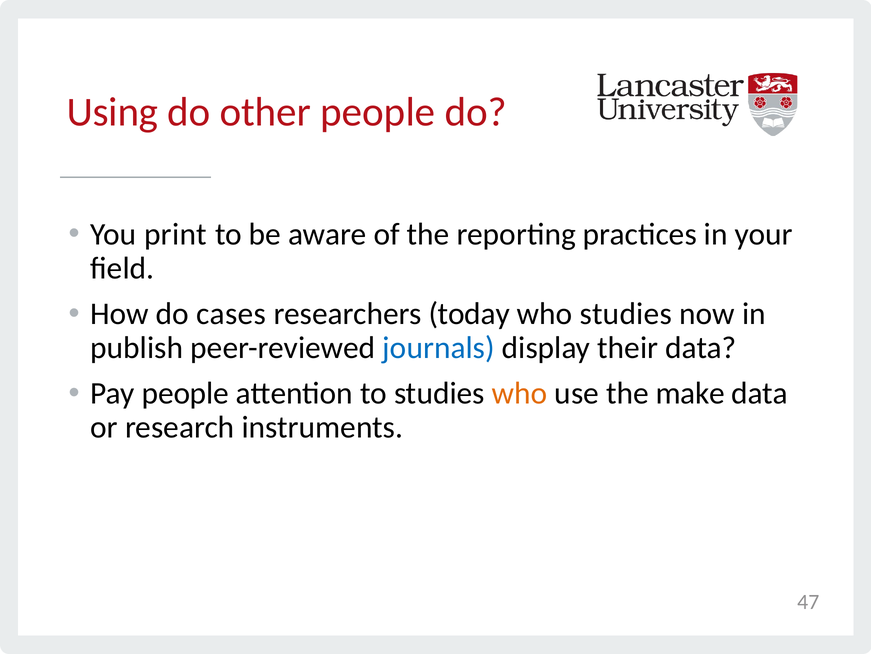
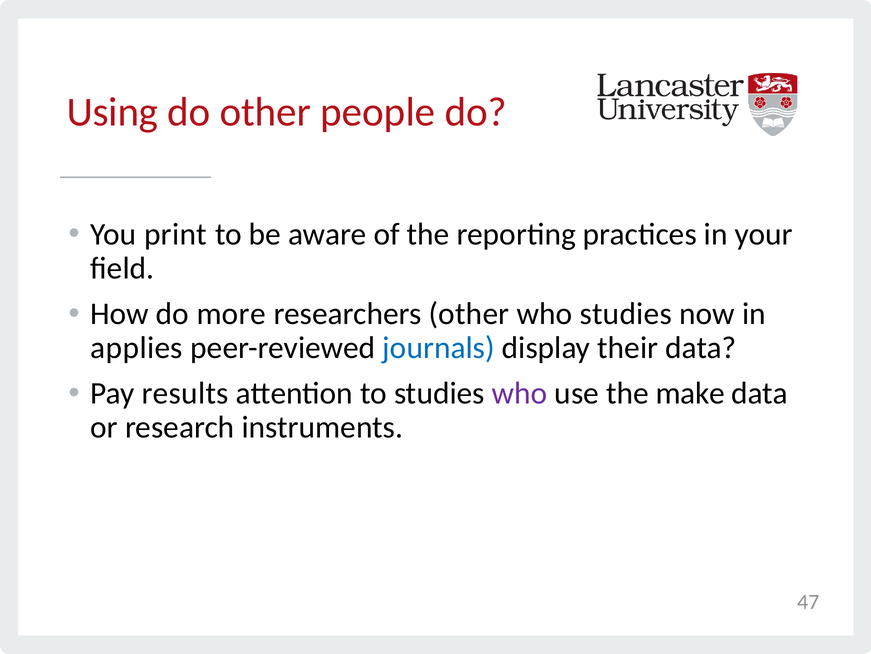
cases: cases -> more (231, 313)
researchers today: today -> other (469, 313)
publish: publish -> applies (137, 347)
Pay people: people -> results (185, 393)
who colour: orange -> purple (520, 393)
